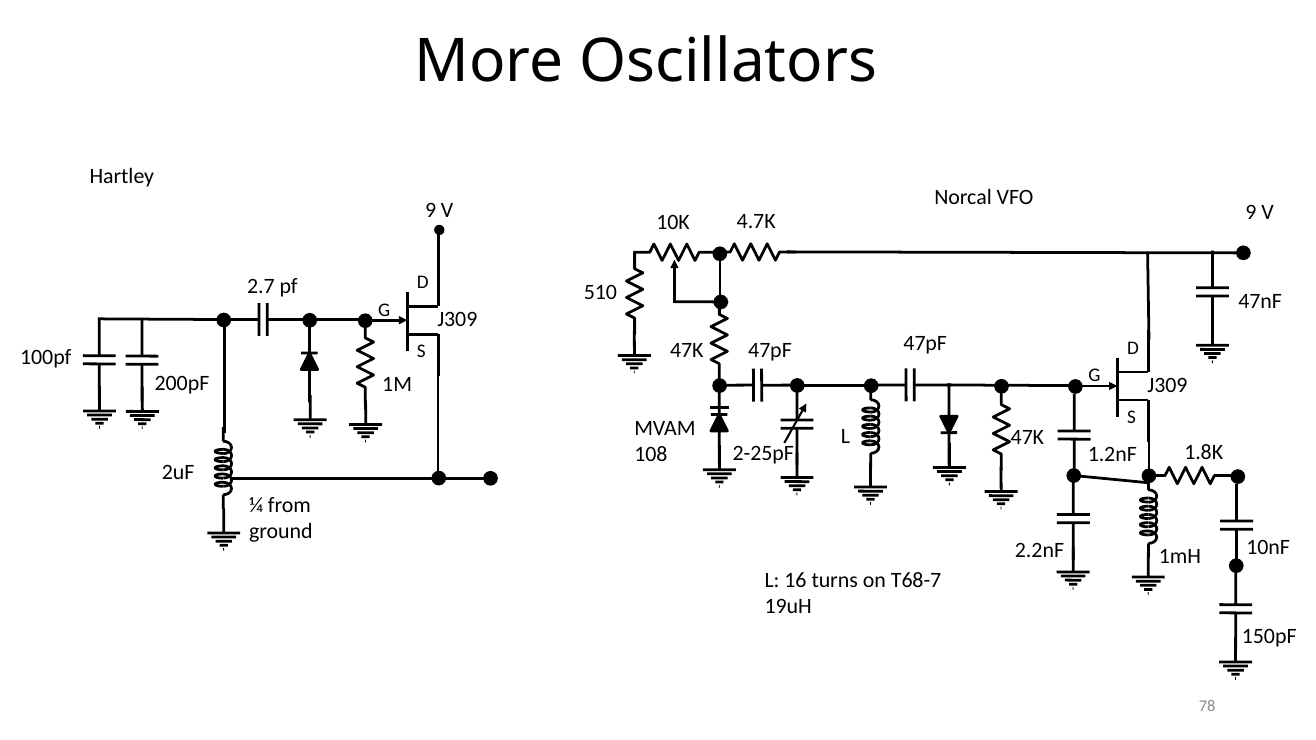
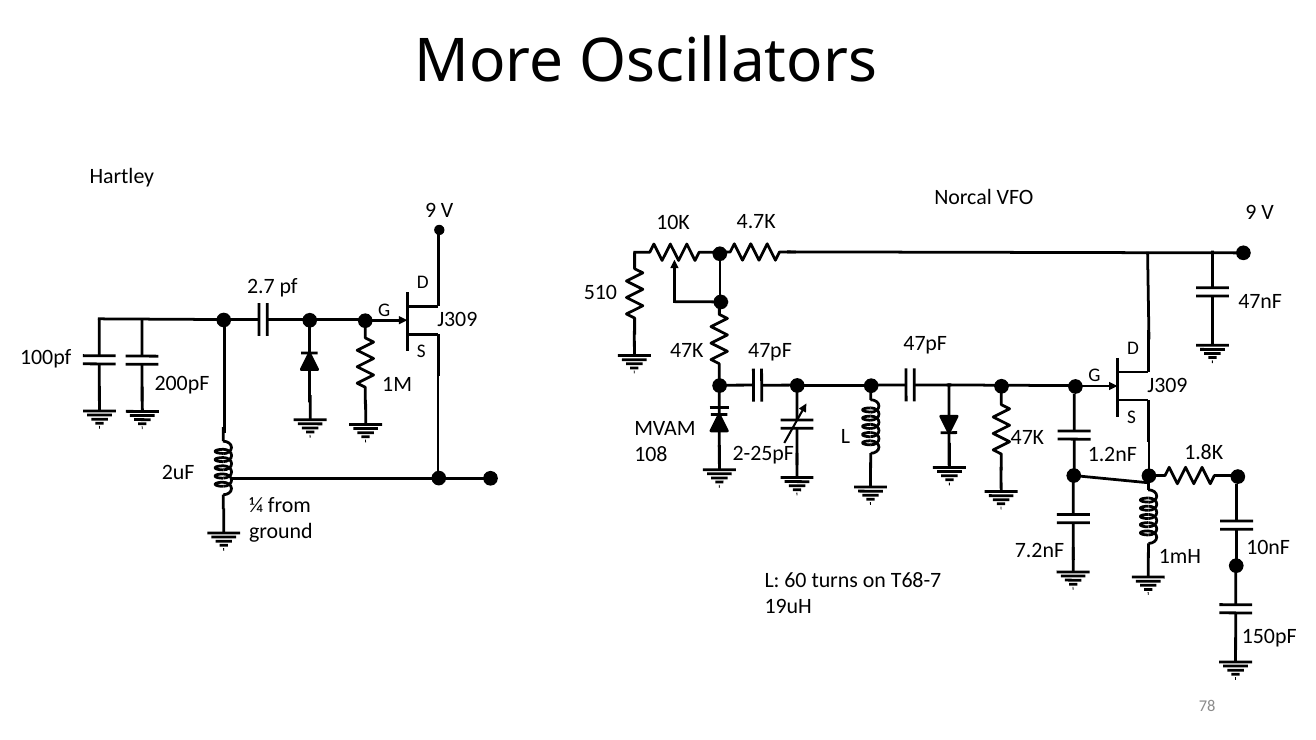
2.2nF: 2.2nF -> 7.2nF (1040, 550)
16: 16 -> 60 (795, 580)
